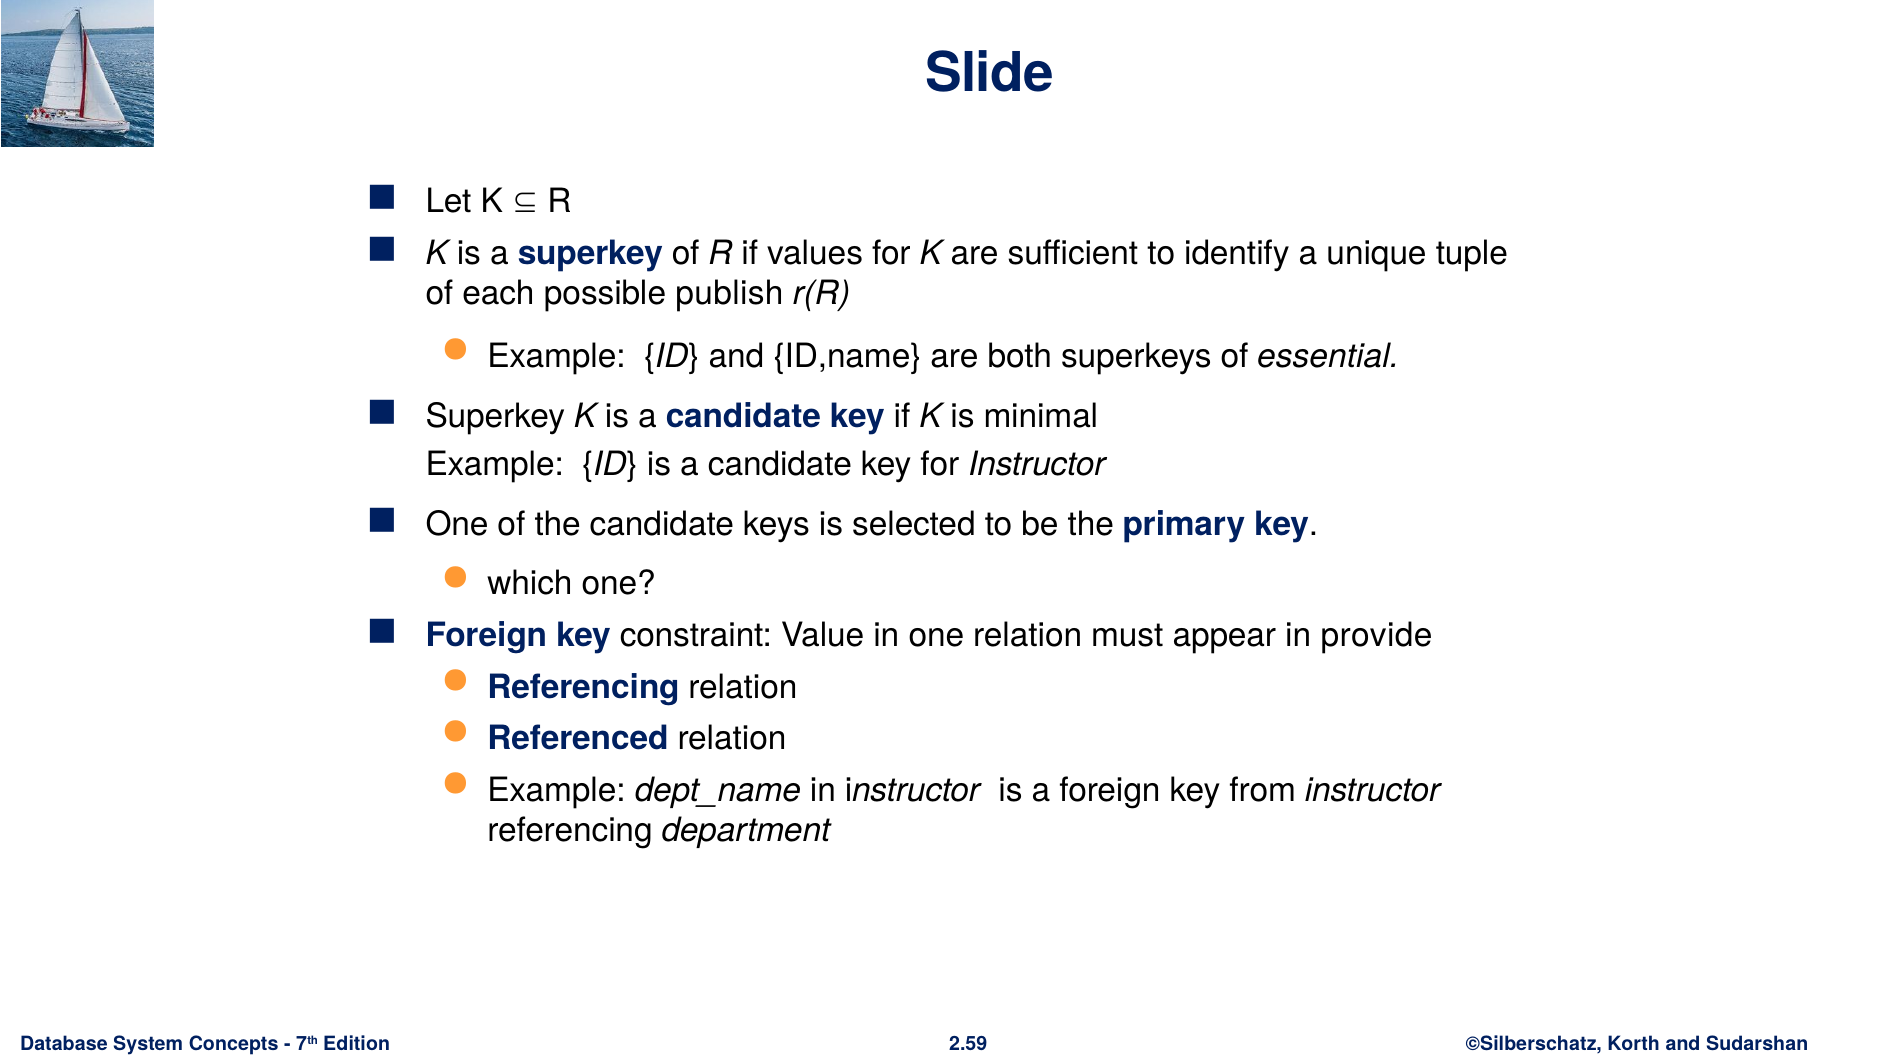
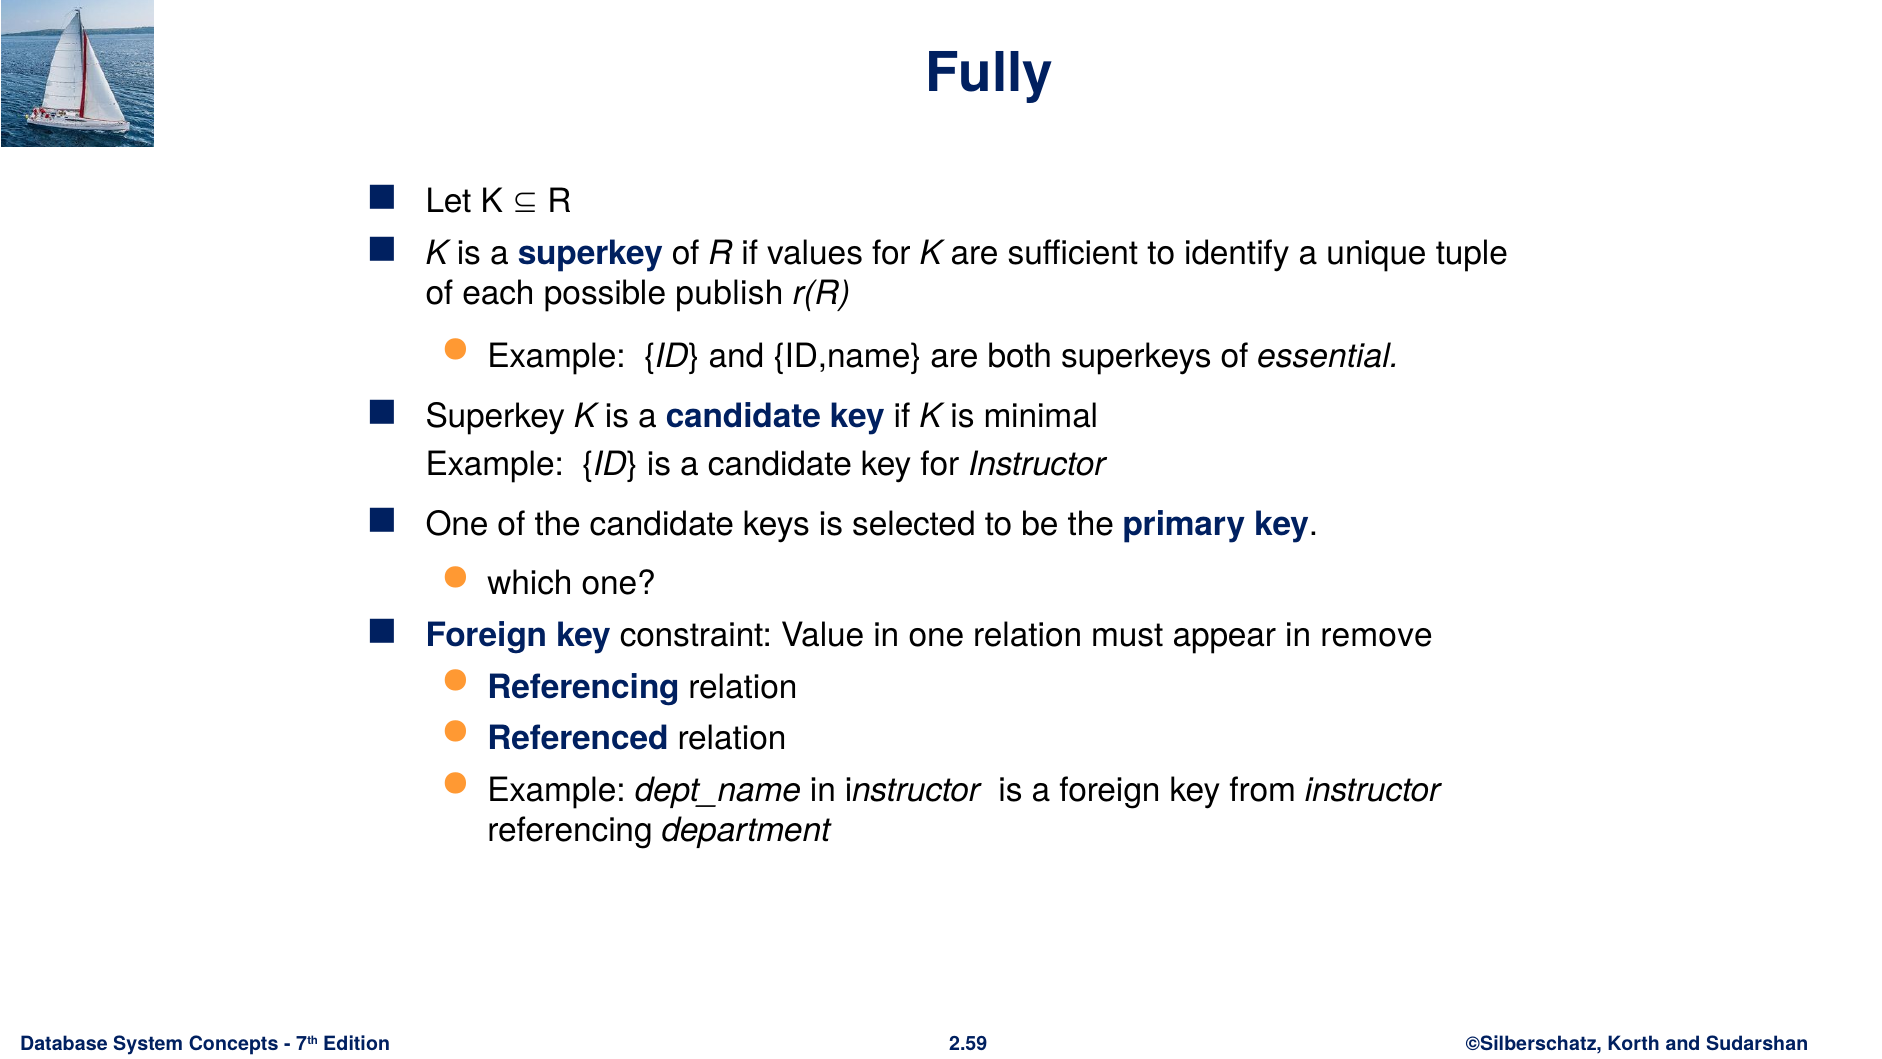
Slide: Slide -> Fully (989, 74)
provide: provide -> remove (1377, 635)
